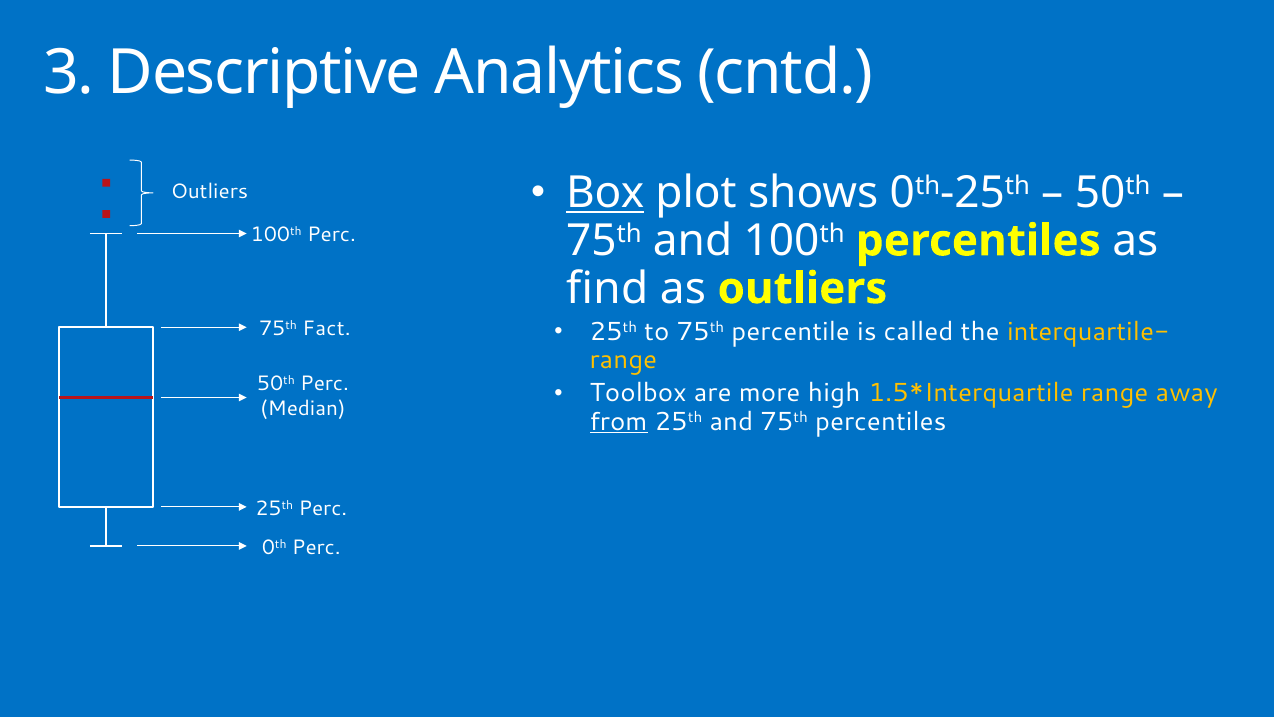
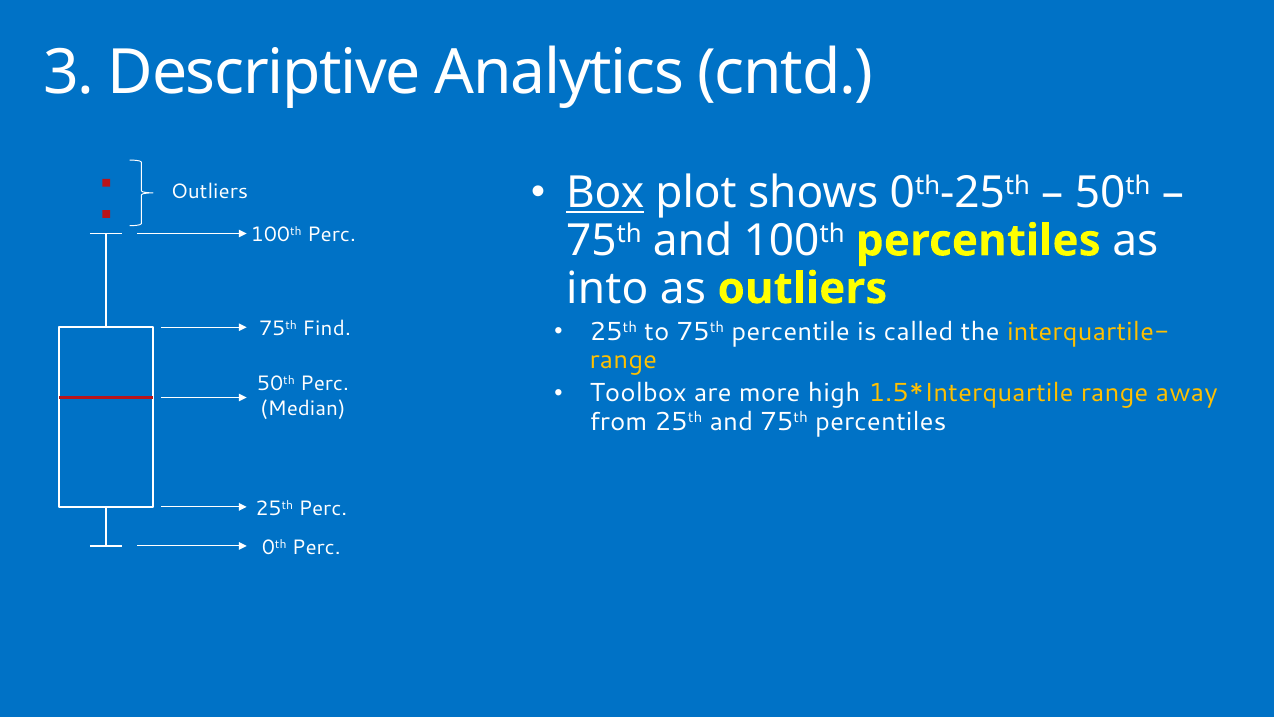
find: find -> into (607, 288)
Fact: Fact -> Find (327, 328)
from underline: present -> none (619, 421)
